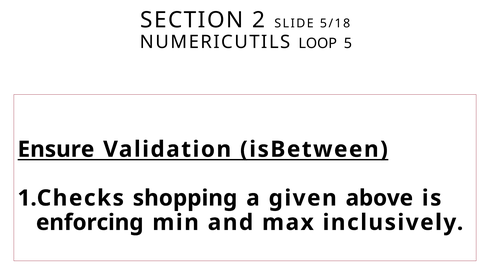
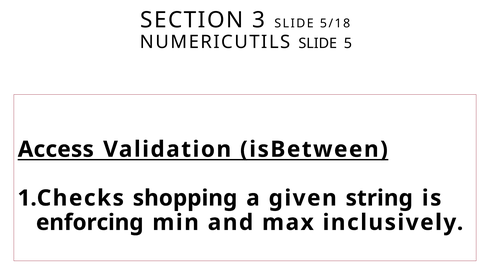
2: 2 -> 3 (259, 20)
NUMERICUTILS LOOP: LOOP -> SLIDE (318, 43)
Ensure: Ensure -> Access (56, 149)
above: above -> string (379, 198)
